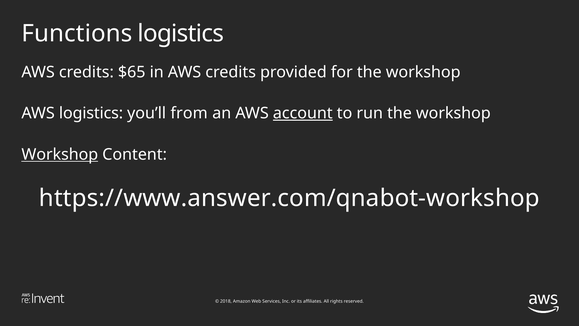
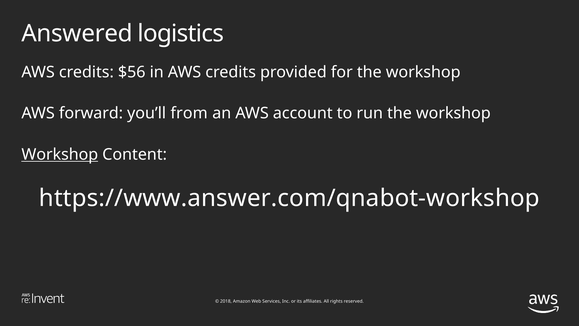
Functions: Functions -> Answered (77, 34)
$65: $65 -> $56 (132, 72)
AWS logistics: logistics -> forward (91, 113)
account underline: present -> none (303, 113)
